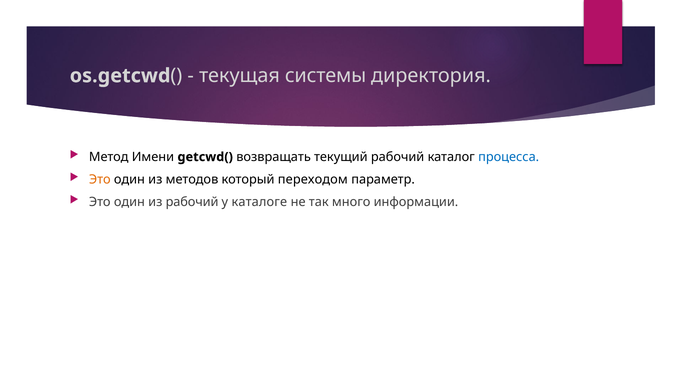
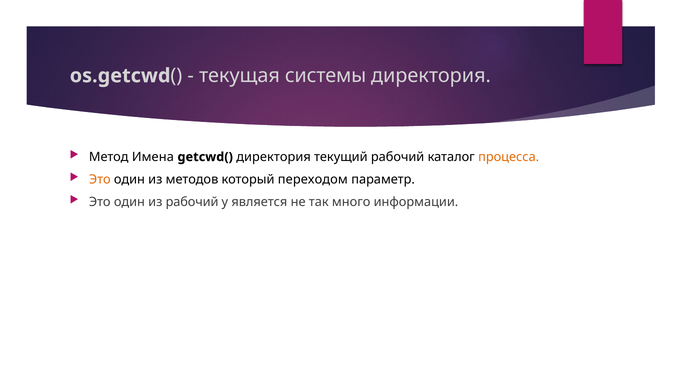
Имени: Имени -> Имена (153, 157)
getcwd( возвращать: возвращать -> директория (274, 157)
процесса colour: blue -> orange (509, 157)
каталоге: каталоге -> является (259, 202)
